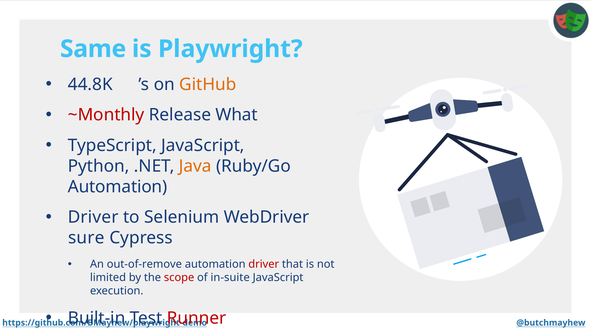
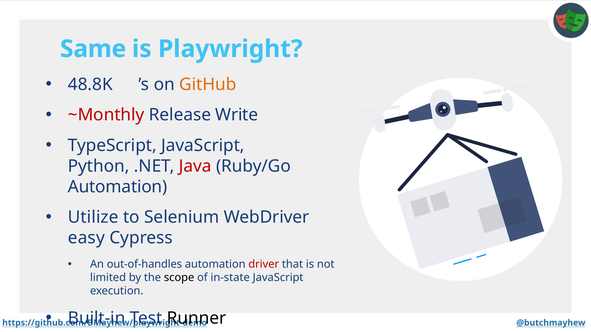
44.8K: 44.8K -> 48.8K (90, 85)
What: What -> Write (237, 115)
Java colour: orange -> red (195, 166)
Driver: Driver -> Utilize (93, 218)
sure: sure -> easy (86, 238)
out-of-remove: out-of-remove -> out-of-handles (144, 265)
scope colour: red -> black (179, 278)
in-suite: in-suite -> in-state (230, 278)
Runner colour: red -> black (197, 319)
